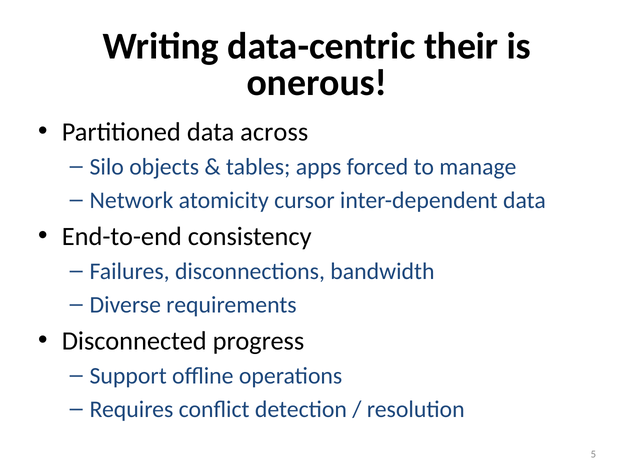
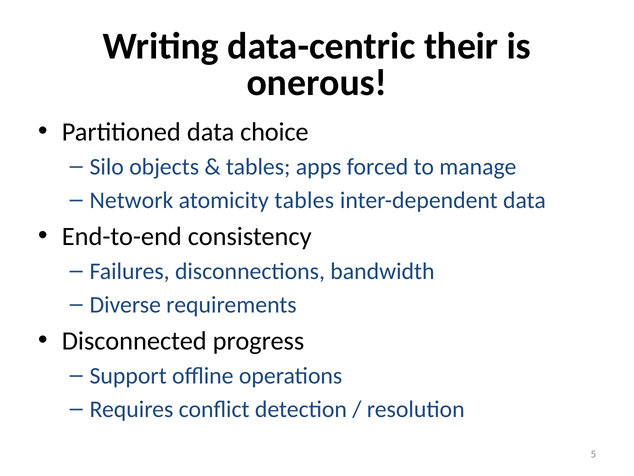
across: across -> choice (274, 132)
atomicity cursor: cursor -> tables (304, 200)
